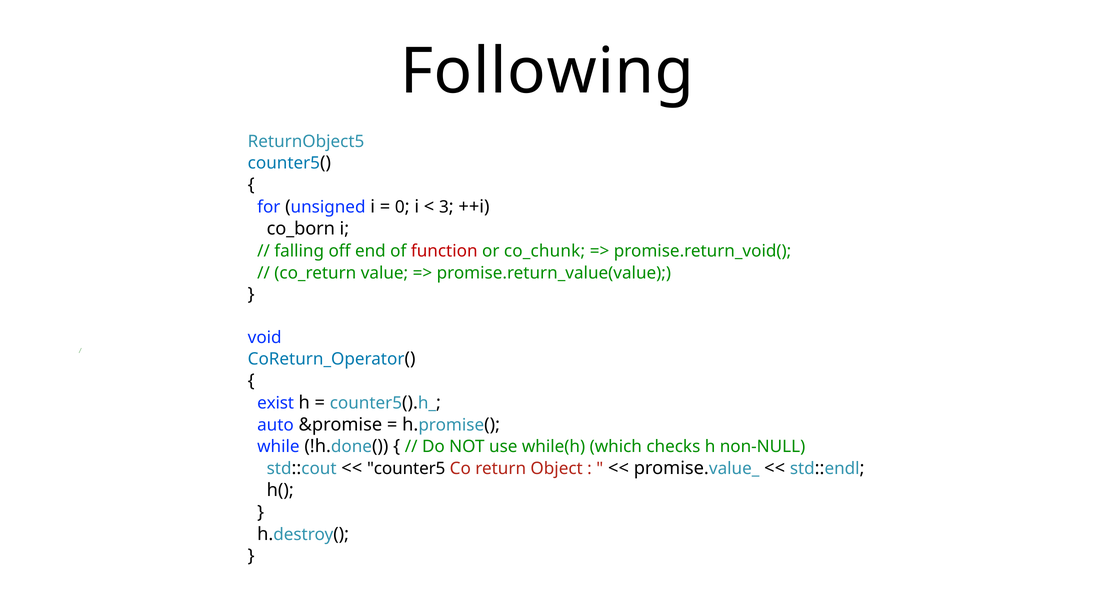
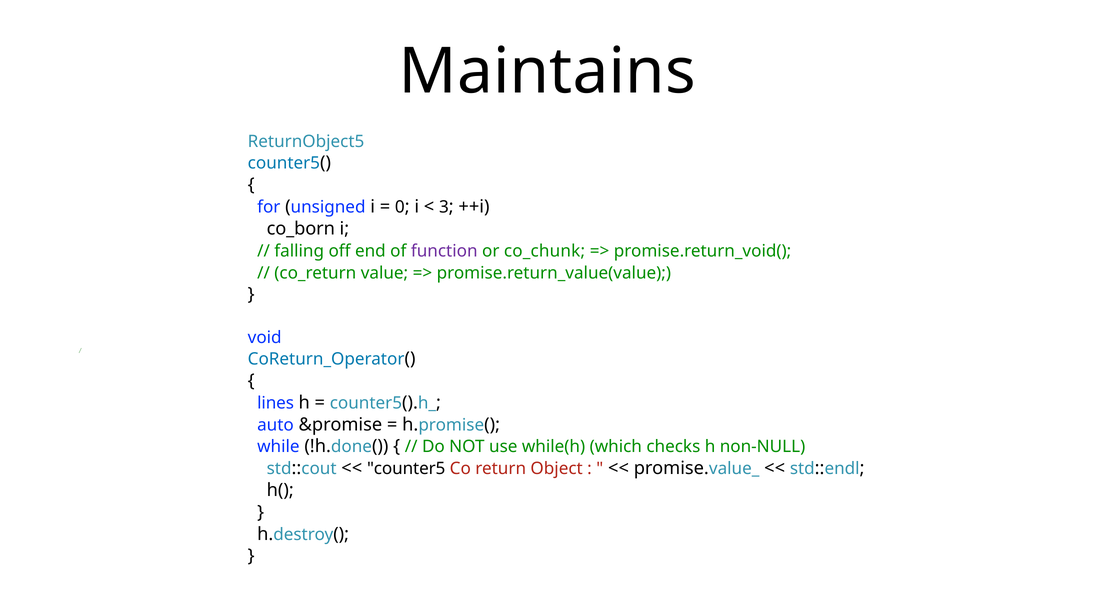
Following: Following -> Maintains (547, 72)
function colour: red -> purple (444, 251)
exist: exist -> lines (276, 403)
